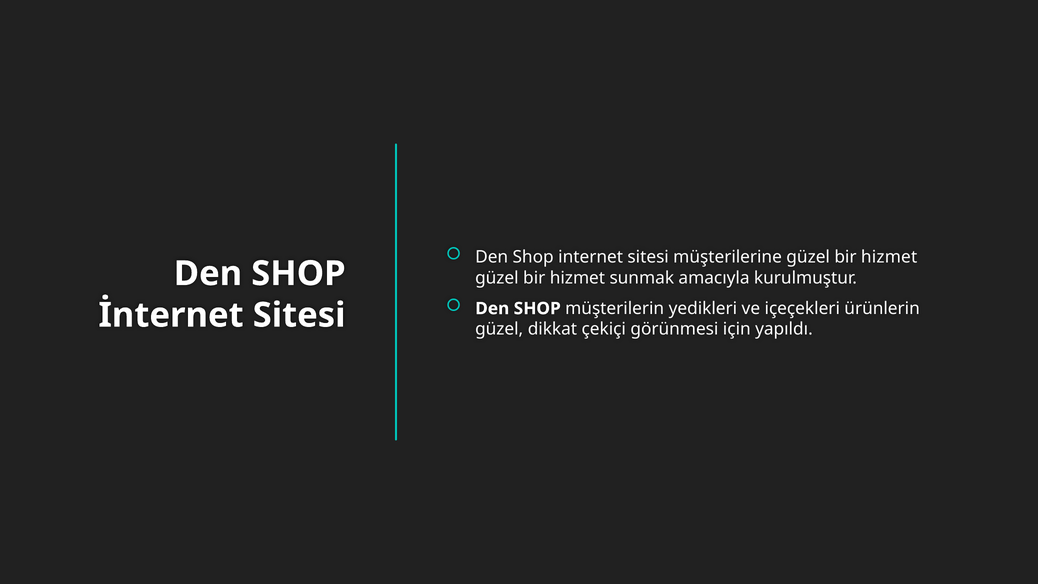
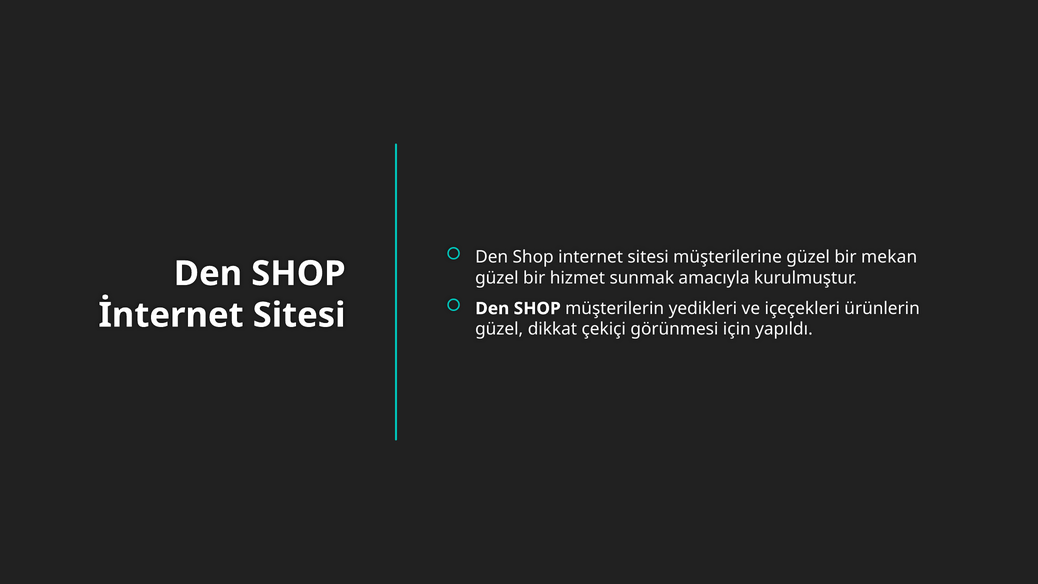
müşterilerine güzel bir hizmet: hizmet -> mekan (889, 257)
